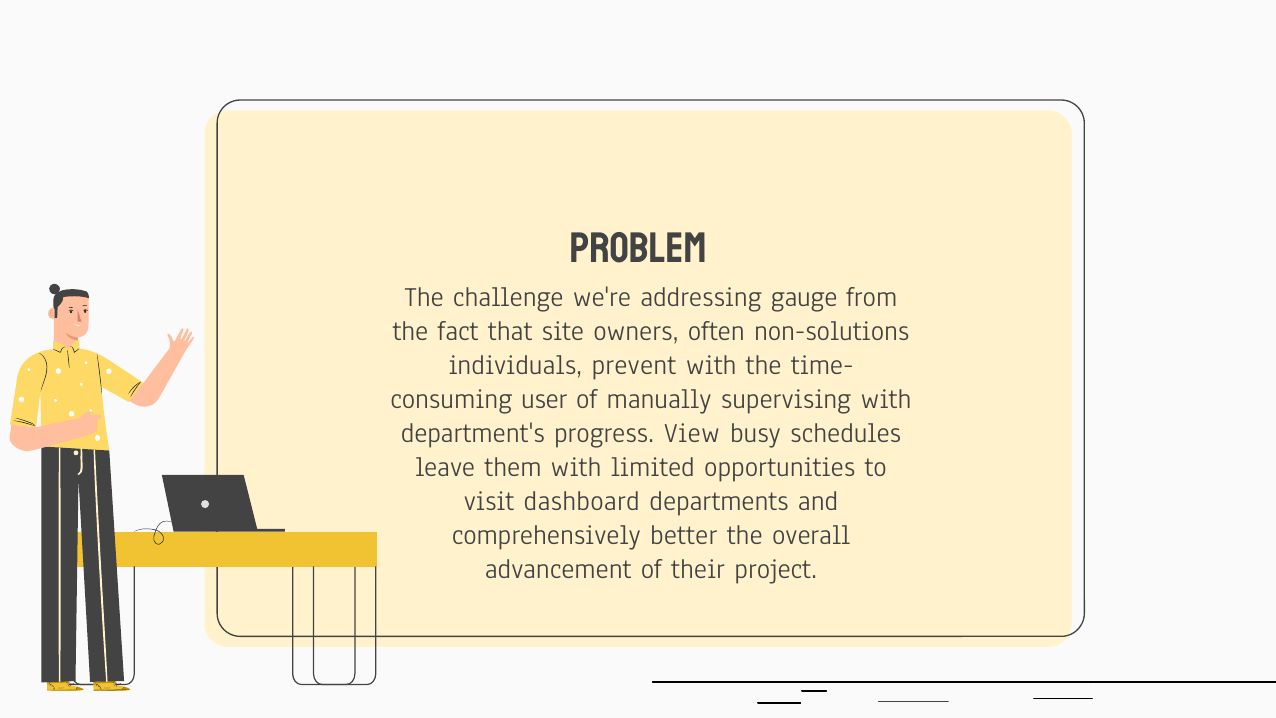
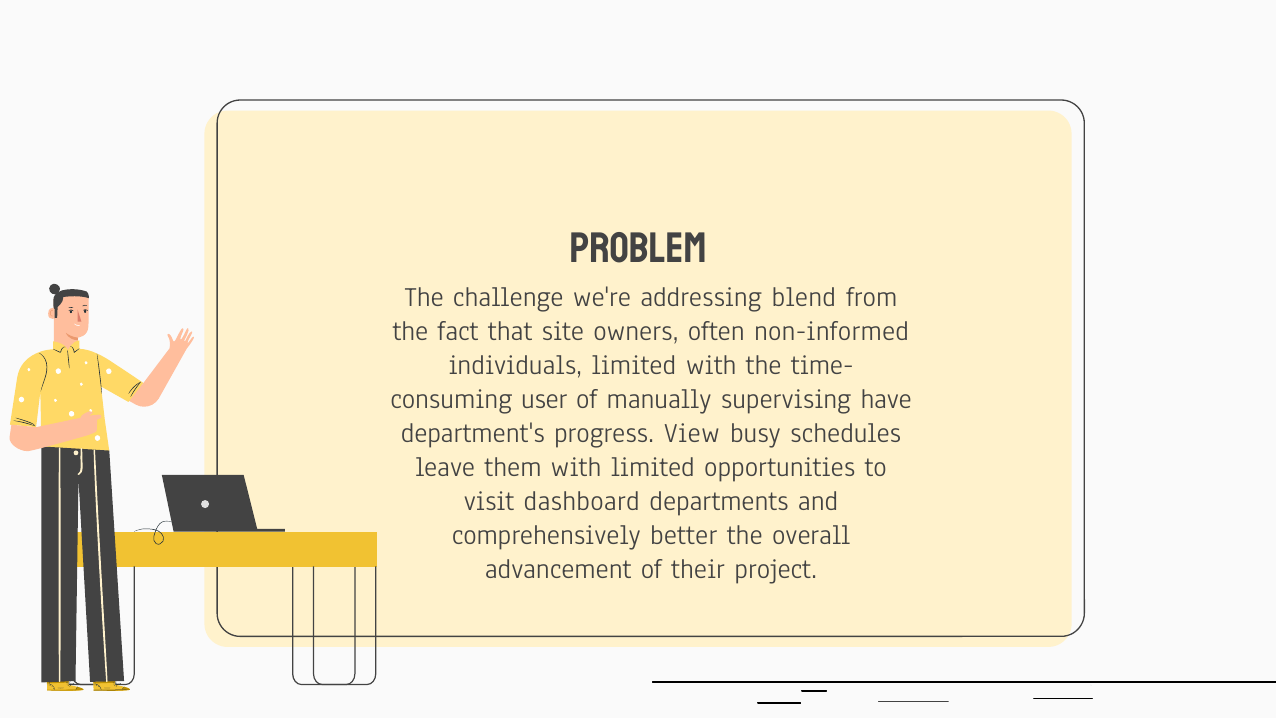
gauge: gauge -> blend (804, 297)
non-solutions: non-solutions -> non-informed (832, 331)
individuals prevent: prevent -> limited (634, 365)
supervising with: with -> have (886, 399)
